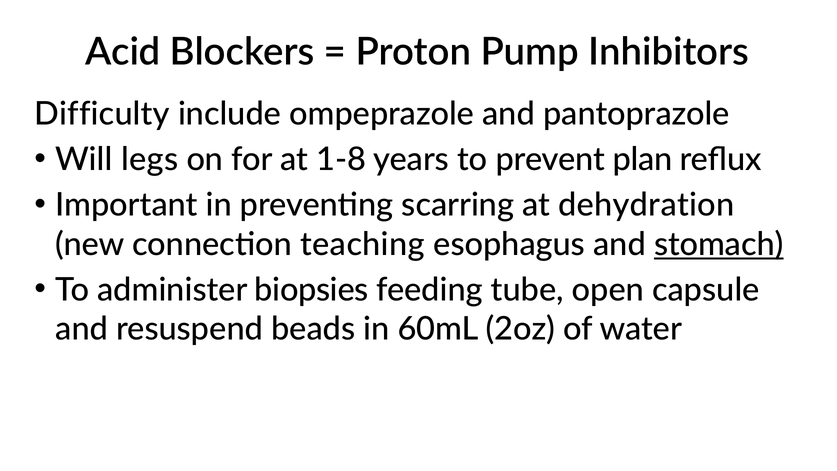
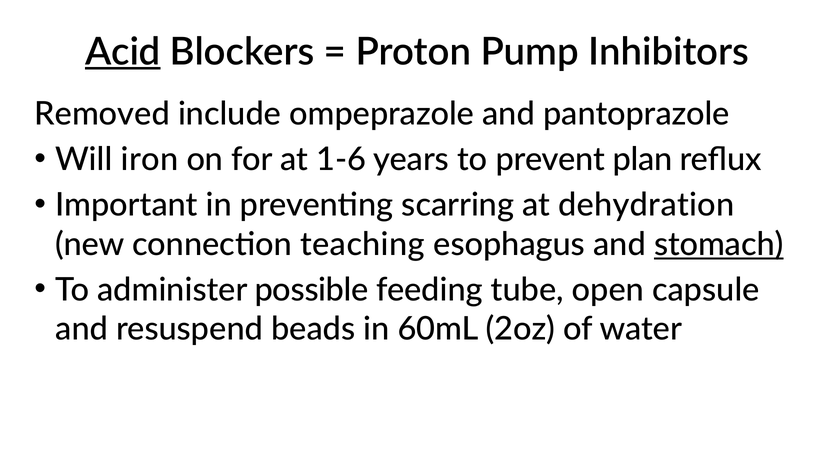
Acid underline: none -> present (123, 52)
Difficulty: Difficulty -> Removed (102, 114)
legs: legs -> iron (150, 160)
1-8: 1-8 -> 1-6 (341, 160)
biopsies: biopsies -> possible (312, 290)
